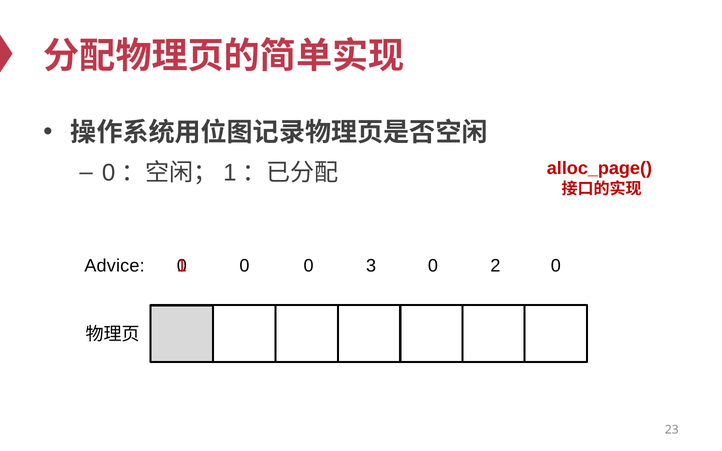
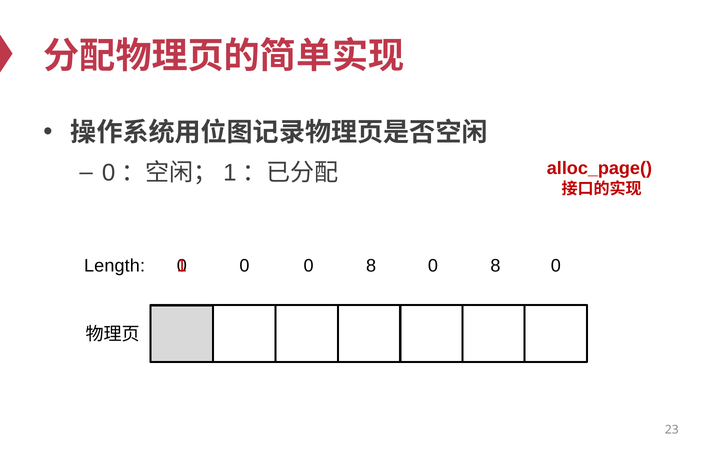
Advice: Advice -> Length (115, 266)
0 0 3: 3 -> 8 (371, 266)
2: 2 -> 8 (495, 266)
